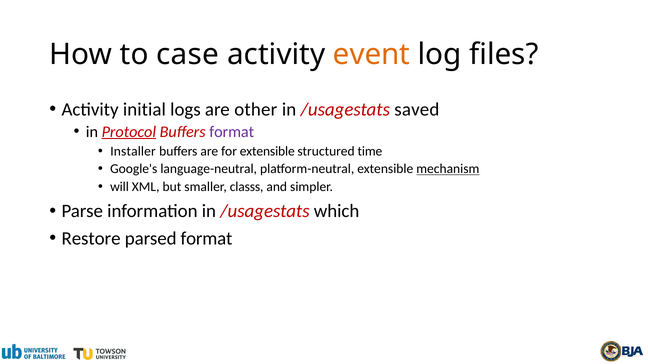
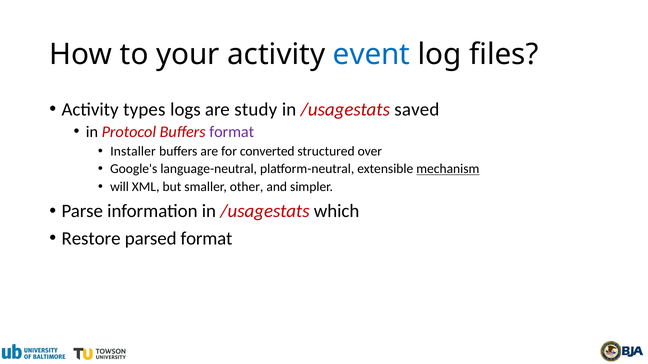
case: case -> your (188, 54)
event colour: orange -> blue (372, 54)
initial: initial -> types (144, 110)
other: other -> study (256, 110)
Protocol underline: present -> none (129, 132)
for extensible: extensible -> converted (267, 151)
time: time -> over (370, 151)
classs: classs -> other (247, 187)
